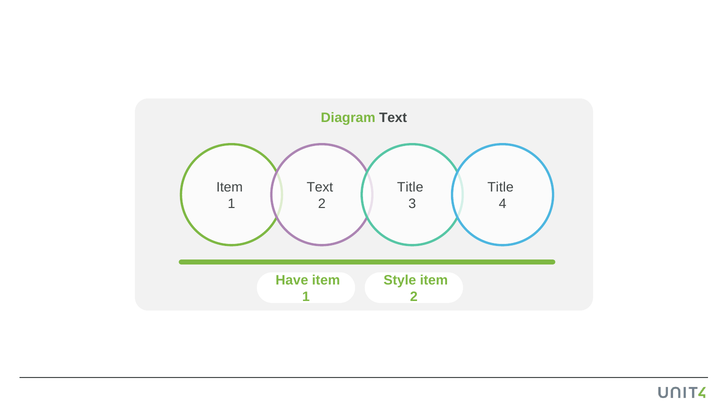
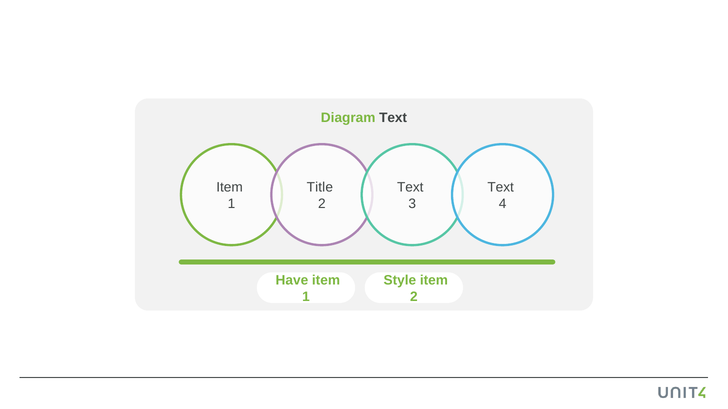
Text: Text -> Title (320, 188)
Title: Title -> Text (410, 188)
Title: Title -> Text (501, 188)
